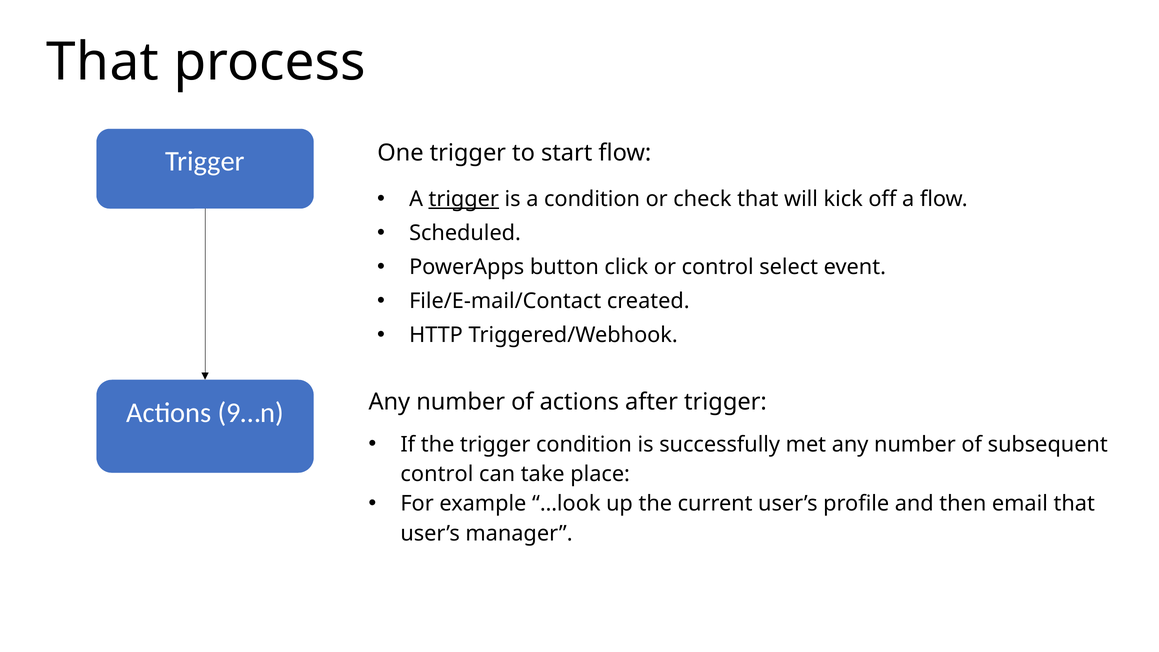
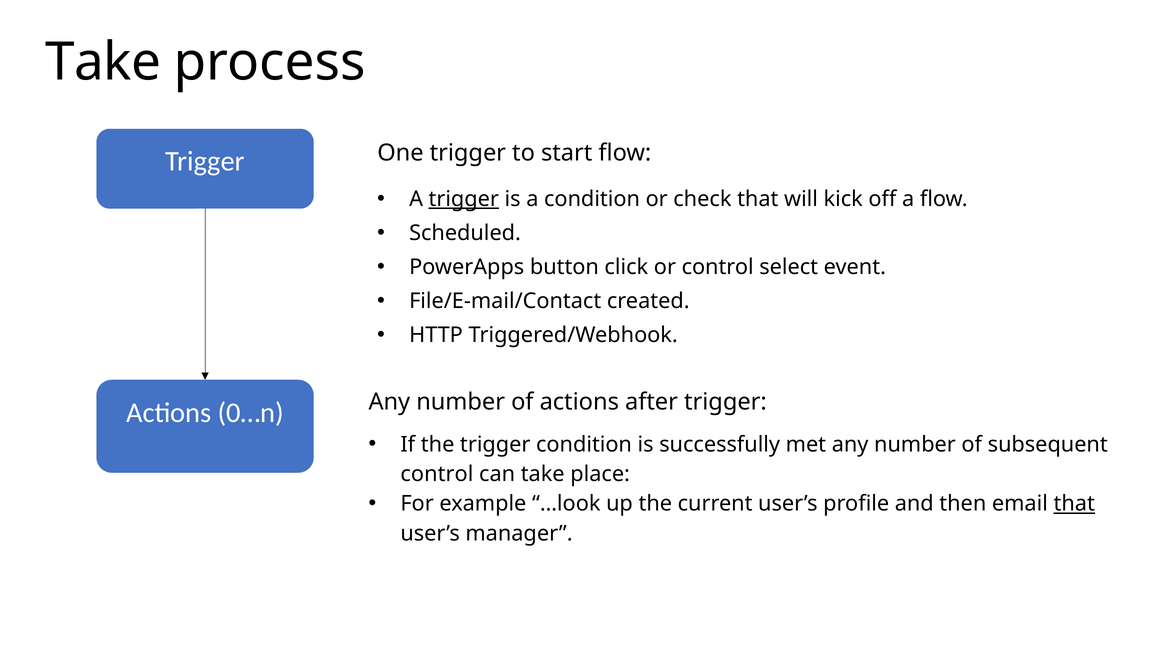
That: That -> Take (103, 62)
9…n: 9…n -> 0…n (251, 413)
that underline: none -> present (1074, 504)
